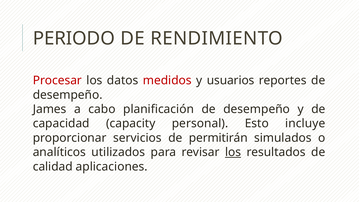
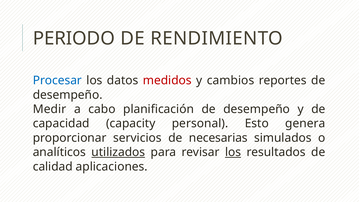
Procesar colour: red -> blue (57, 80)
usuarios: usuarios -> cambios (231, 80)
James: James -> Medir (50, 109)
incluye: incluye -> genera (305, 123)
permitirán: permitirán -> necesarias (218, 138)
utilizados underline: none -> present (118, 152)
